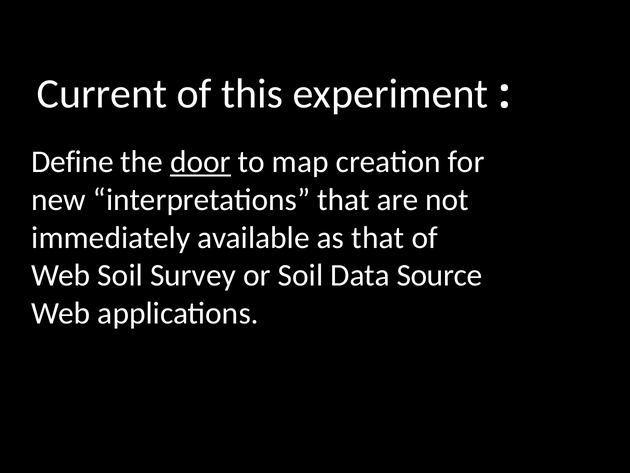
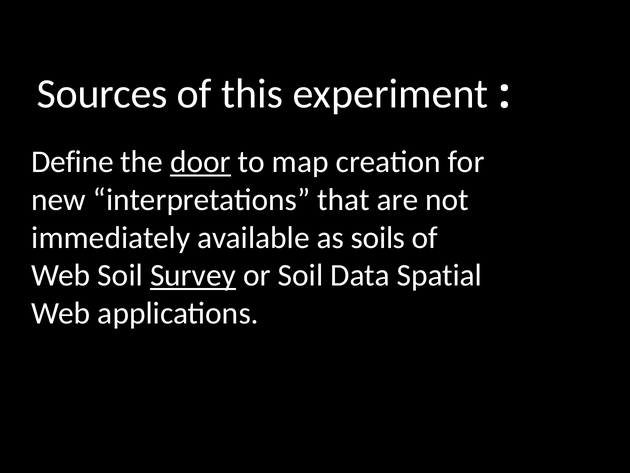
Current: Current -> Sources (102, 94)
as that: that -> soils (378, 237)
Survey underline: none -> present (193, 275)
Source: Source -> Spatial (439, 275)
